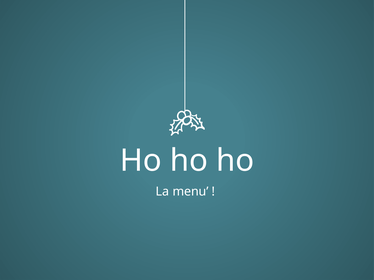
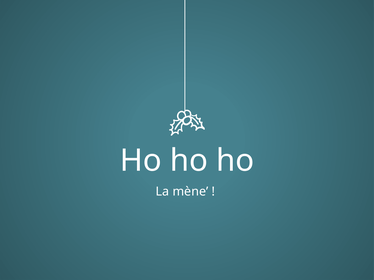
menu: menu -> mène (190, 192)
